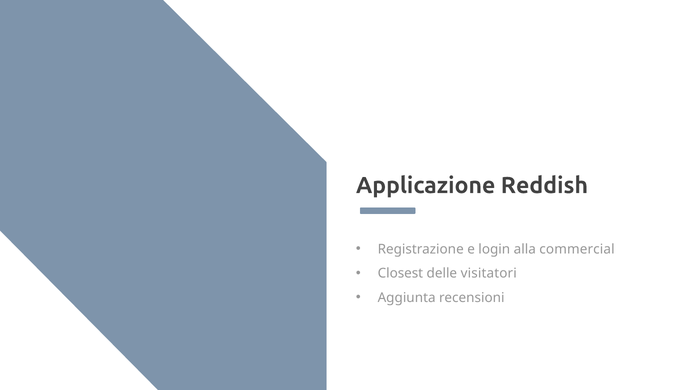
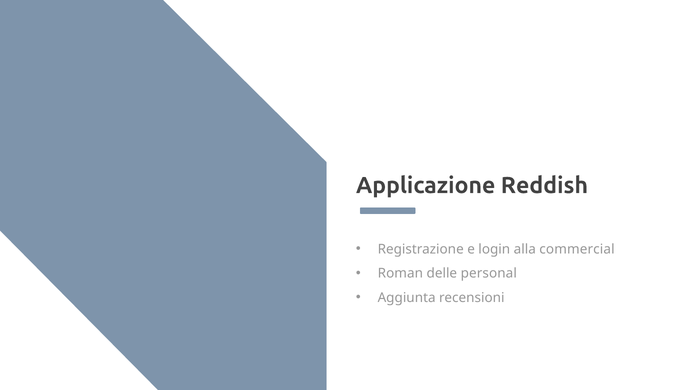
Closest: Closest -> Roman (400, 274)
visitatori: visitatori -> personal (489, 274)
